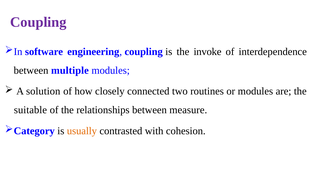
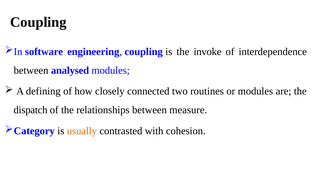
Coupling colour: purple -> black (38, 22)
multiple: multiple -> analysed (70, 70)
solution: solution -> defining (43, 91)
suitable: suitable -> dispatch (31, 110)
